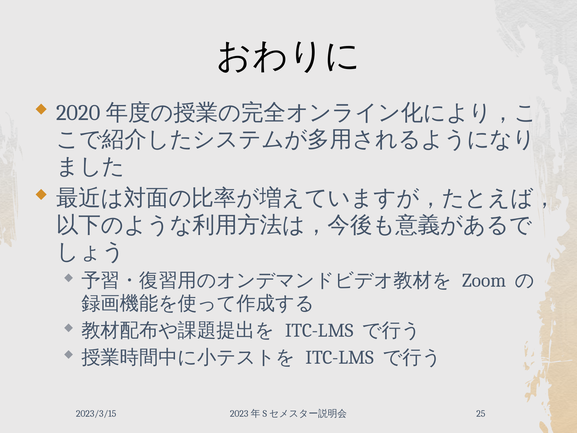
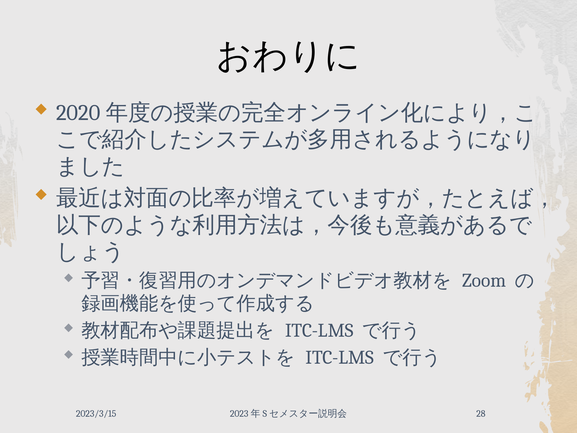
25: 25 -> 28 (481, 413)
